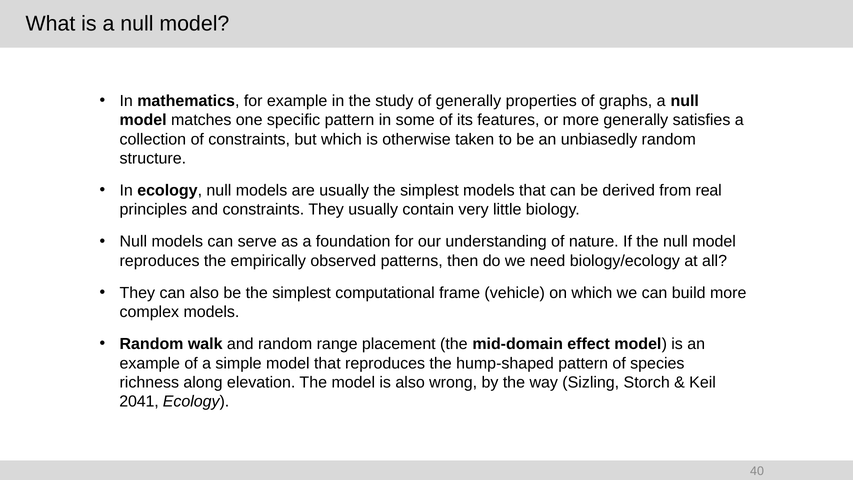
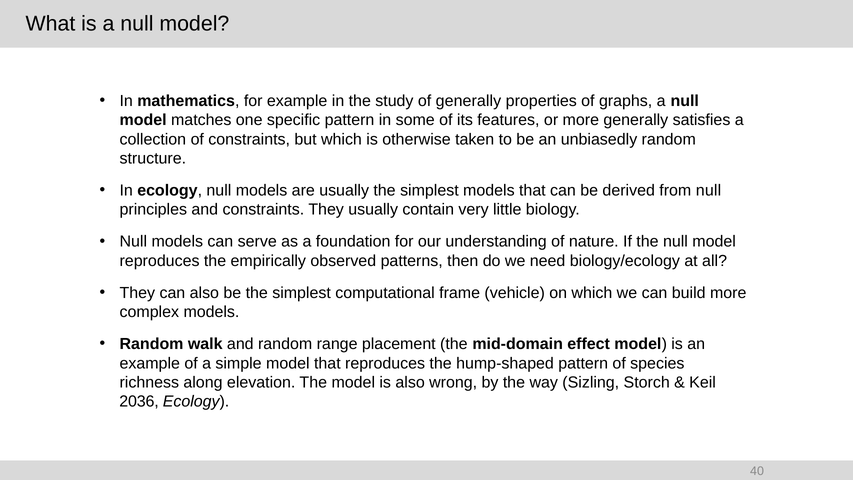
from real: real -> null (709, 190)
2041: 2041 -> 2036 (139, 401)
